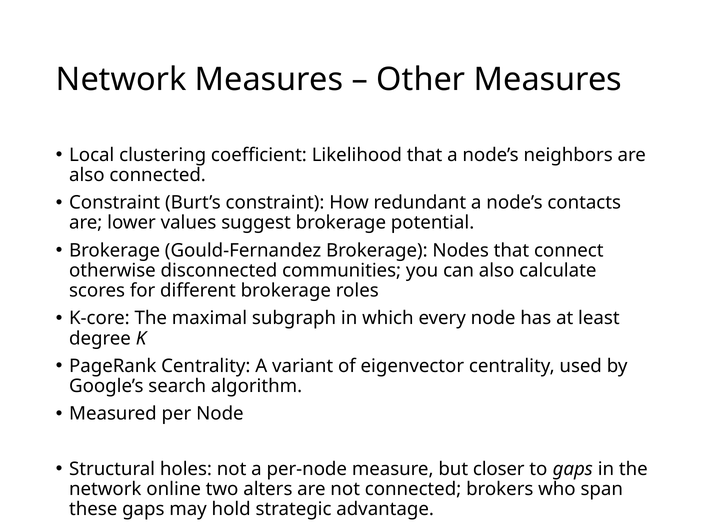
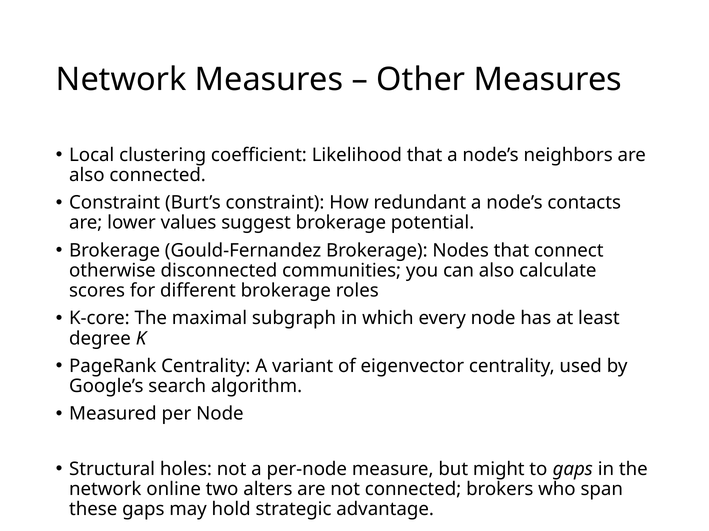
closer: closer -> might (499, 470)
